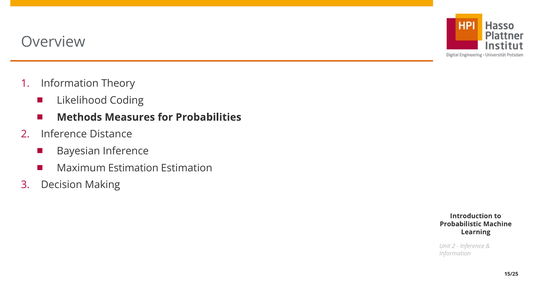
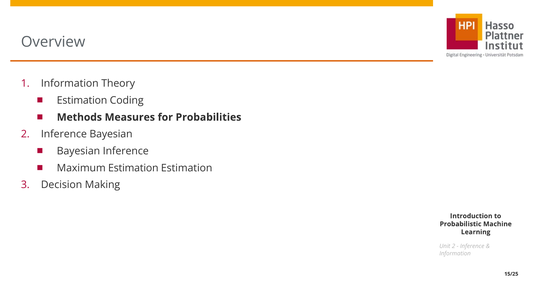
Likelihood: Likelihood -> Estimation (82, 100)
Inference Distance: Distance -> Bayesian (111, 134)
